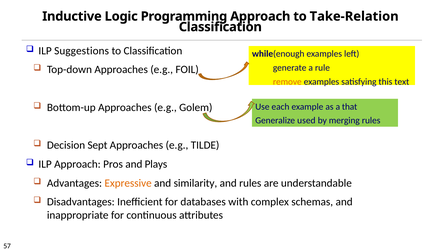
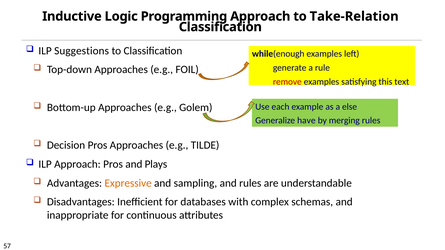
remove colour: orange -> red (287, 82)
that: that -> else (350, 107)
used: used -> have (306, 121)
Decision Sept: Sept -> Pros (97, 145)
similarity: similarity -> sampling (195, 183)
